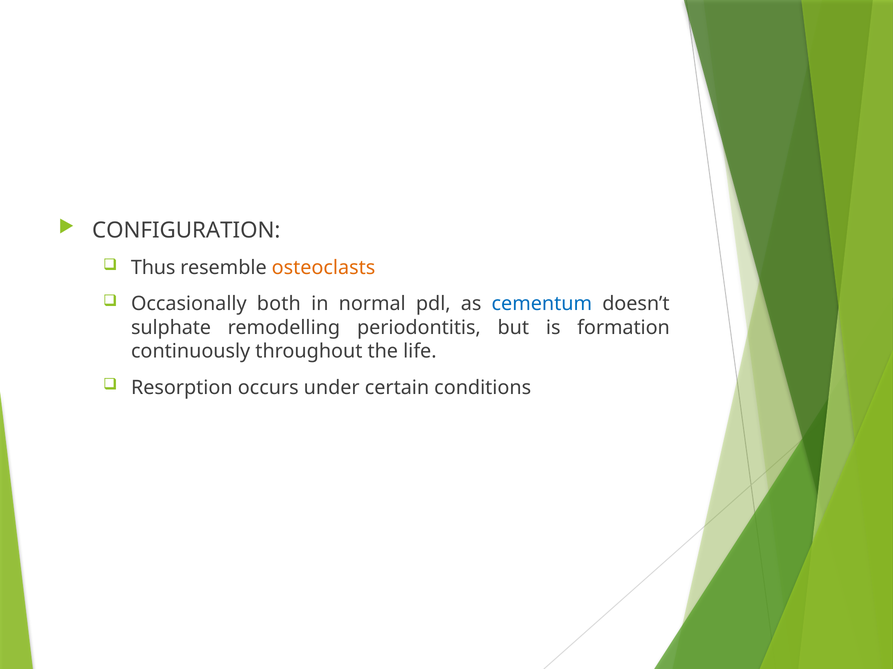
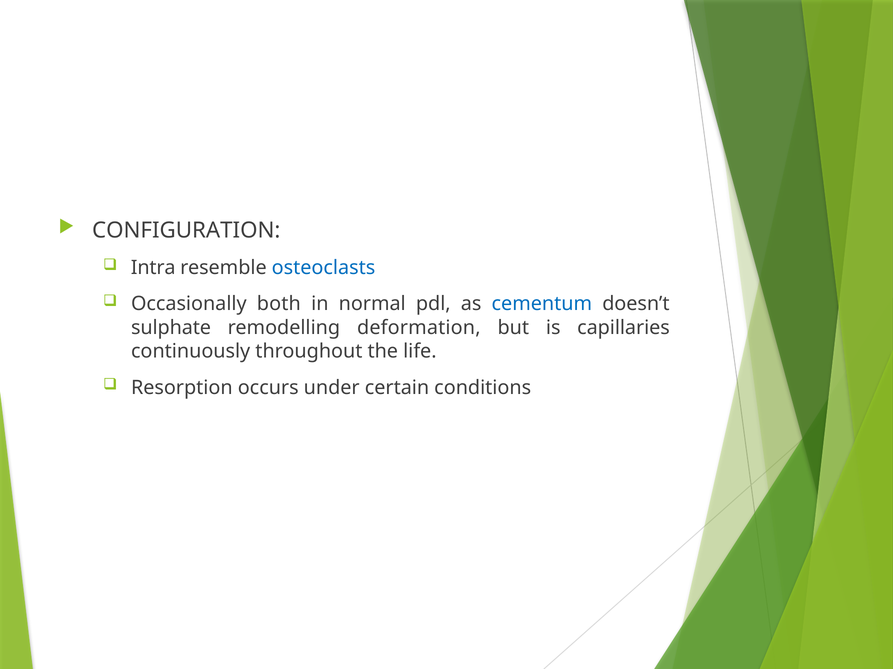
Thus: Thus -> Intra (153, 268)
osteoclasts colour: orange -> blue (324, 268)
periodontitis: periodontitis -> deformation (419, 328)
formation: formation -> capillaries (624, 328)
